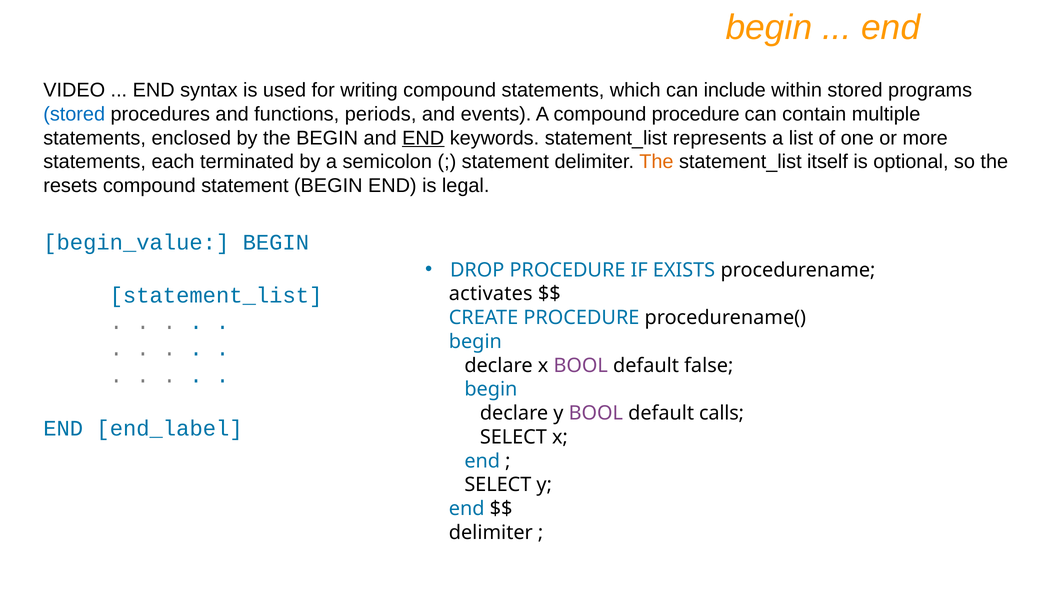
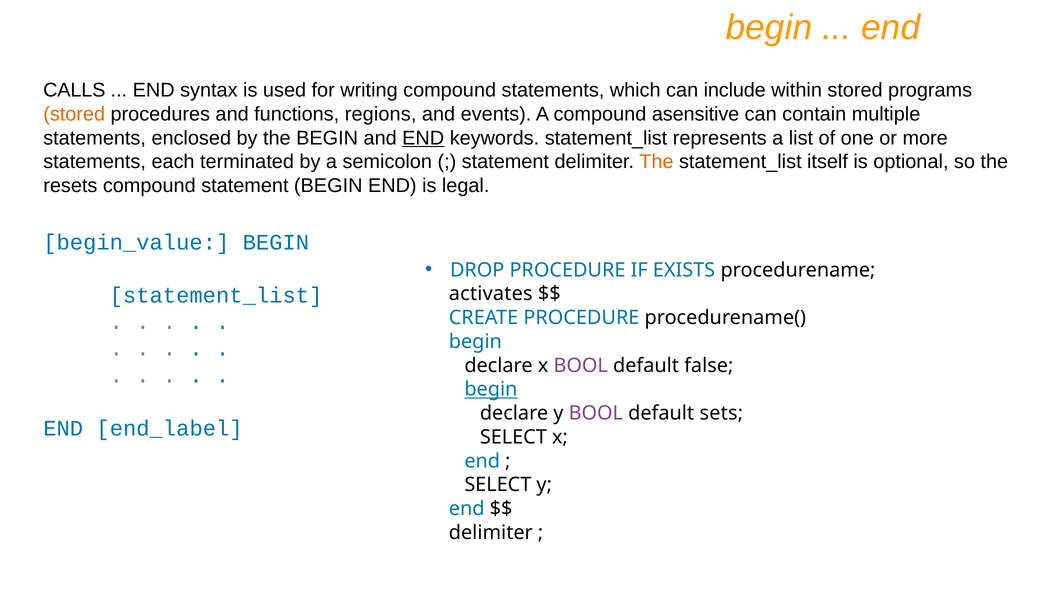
VIDEO: VIDEO -> CALLS (74, 90)
stored colour: blue -> orange (74, 114)
periods: periods -> regions (381, 114)
compound procedure: procedure -> asensitive (696, 114)
begin underline: none -> present (491, 389)
calls: calls -> sets (721, 413)
